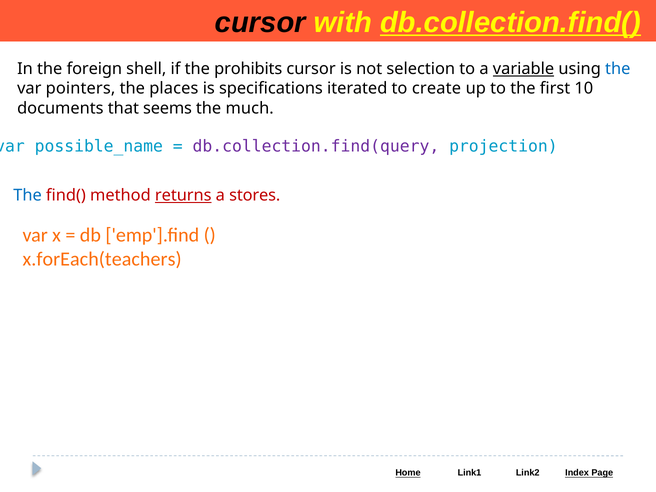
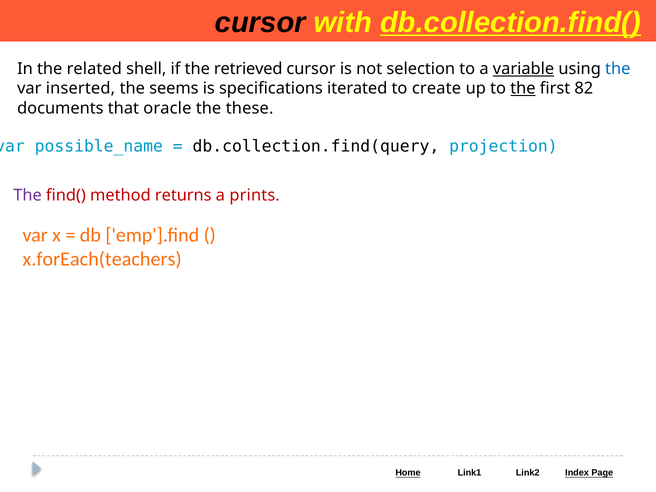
foreign: foreign -> related (94, 69)
prohibits: prohibits -> retrieved (248, 69)
pointers: pointers -> inserted (80, 89)
places: places -> seems (174, 89)
the underline: none -> present (523, 89)
10: 10 -> 82 (584, 89)
seems: seems -> oracle (167, 108)
much: much -> these (250, 108)
db.collection.find(query colour: purple -> black (316, 146)
The colour: blue -> purple (28, 195)
returns underline: present -> none (183, 195)
stores: stores -> prints (255, 195)
